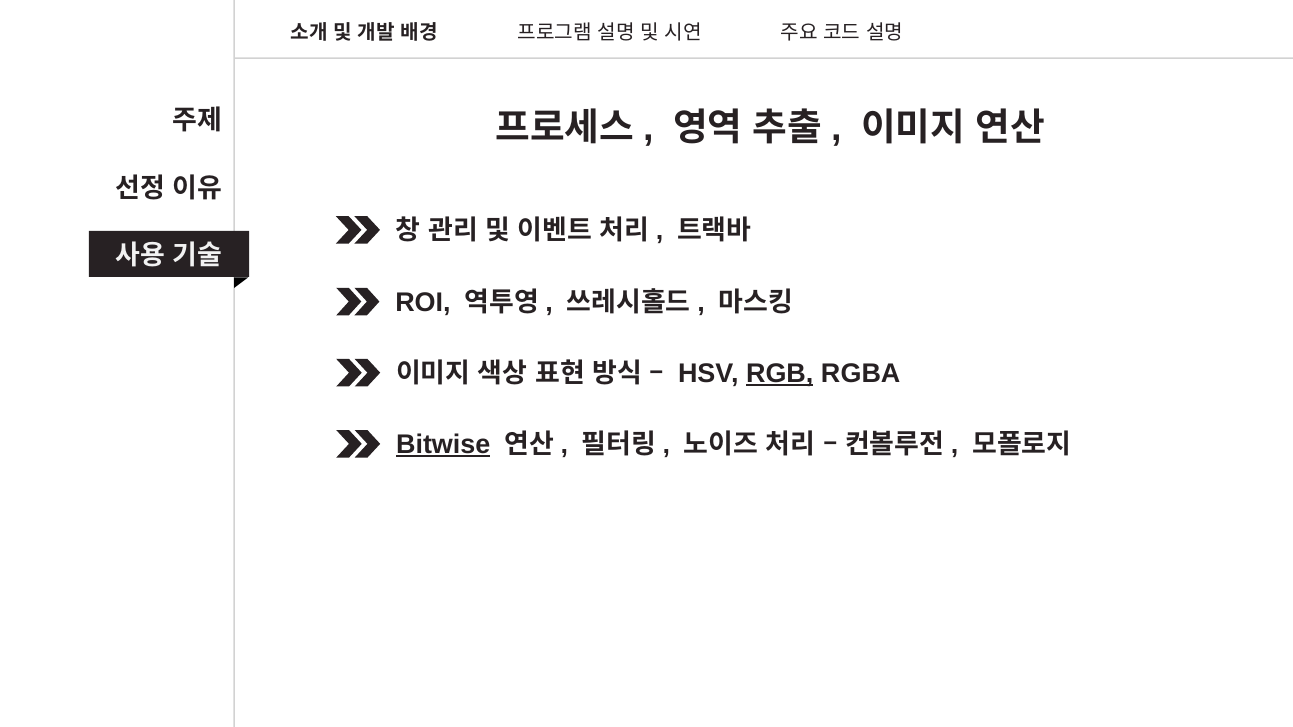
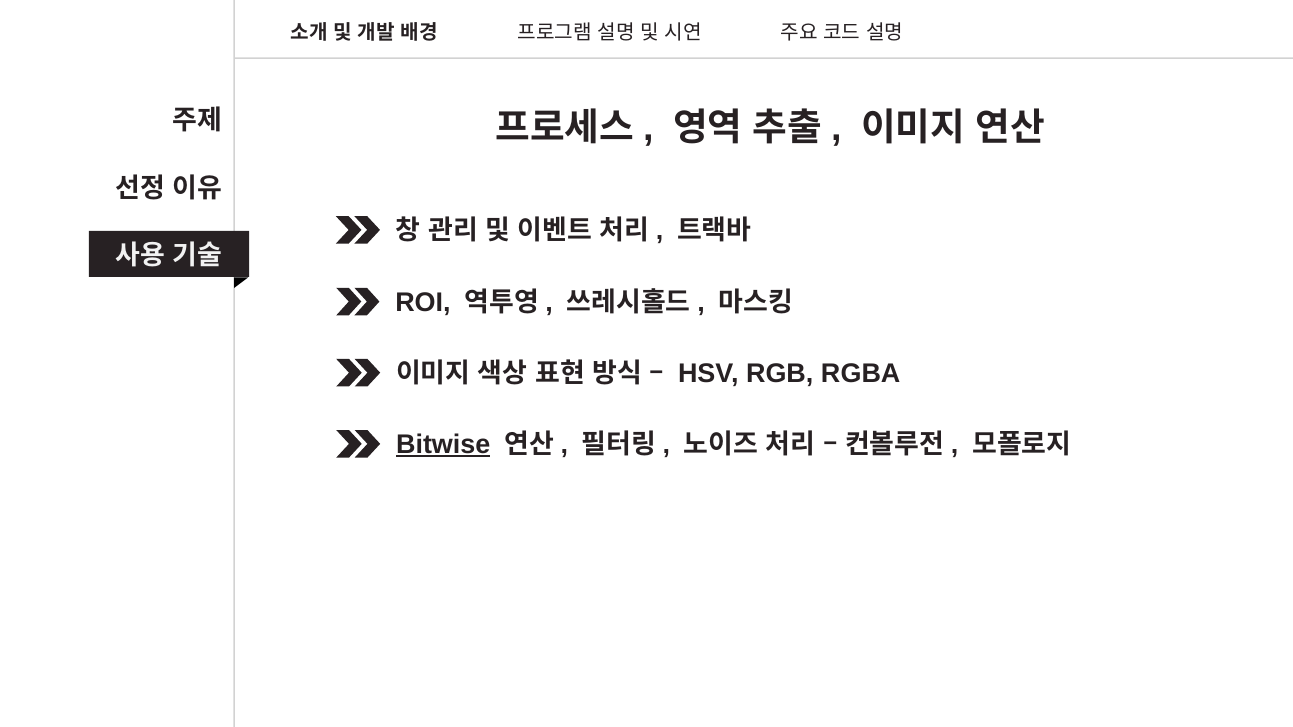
RGB underline: present -> none (780, 374)
